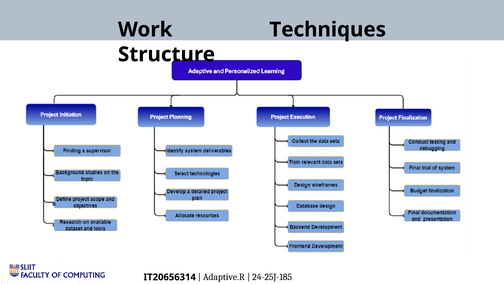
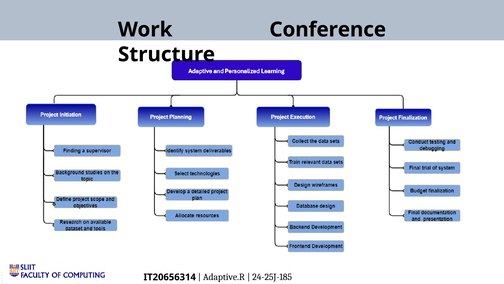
Techniques: Techniques -> Conference (328, 30)
